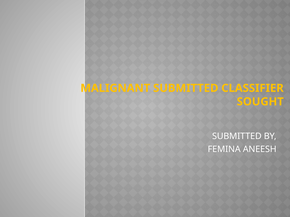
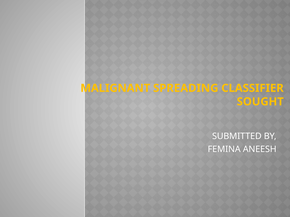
MALIGNANT SUBMITTED: SUBMITTED -> SPREADING (186, 88)
